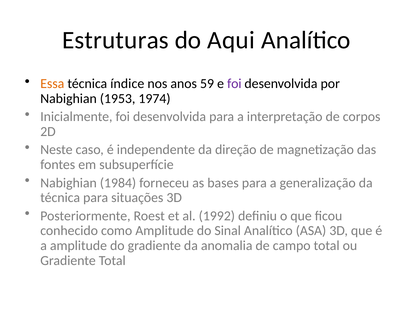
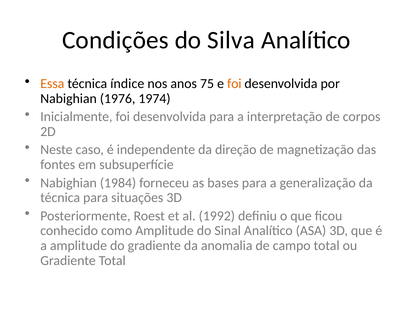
Estruturas: Estruturas -> Condições (115, 40)
Aqui: Aqui -> Silva (231, 40)
59: 59 -> 75 (207, 84)
foi colour: purple -> orange (234, 84)
1953: 1953 -> 1976 (118, 98)
